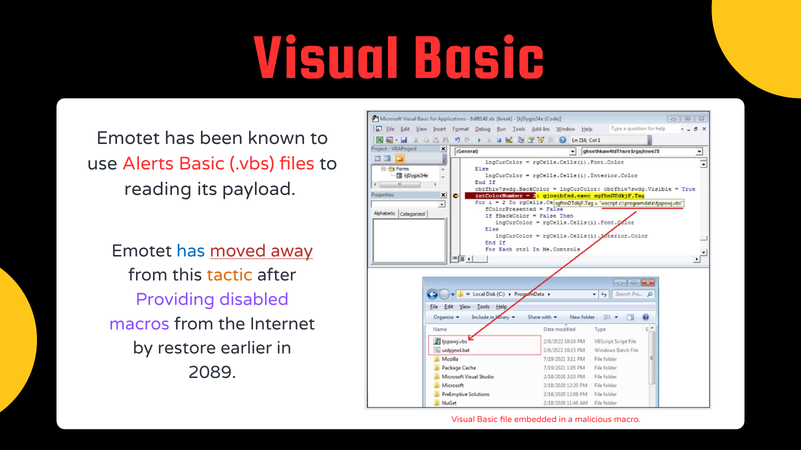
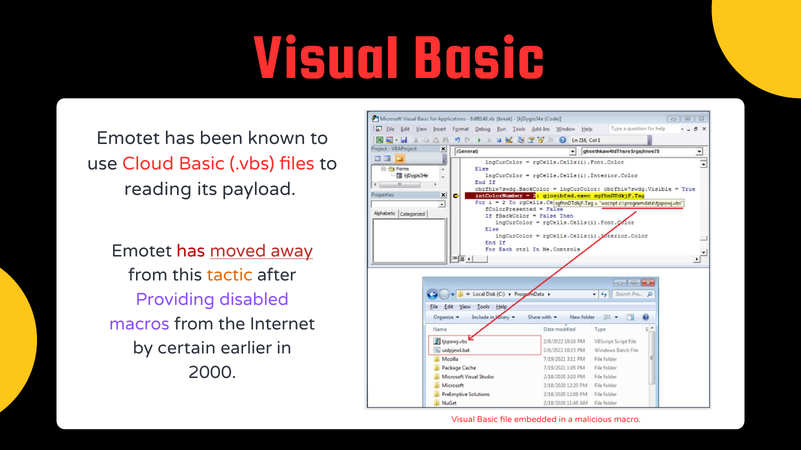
Alerts: Alerts -> Cloud (148, 164)
has colour: blue -> red (191, 251)
restore: restore -> certain (187, 349)
2089: 2089 -> 2000 (212, 373)
